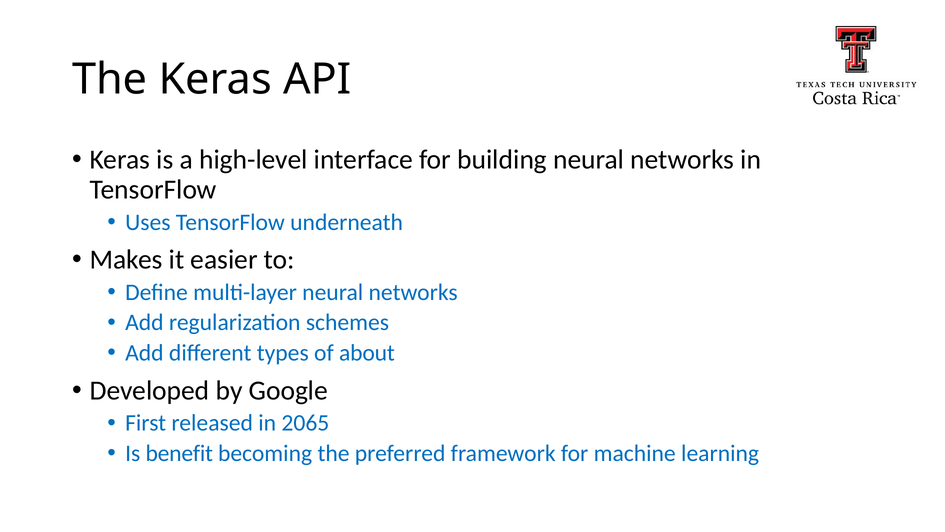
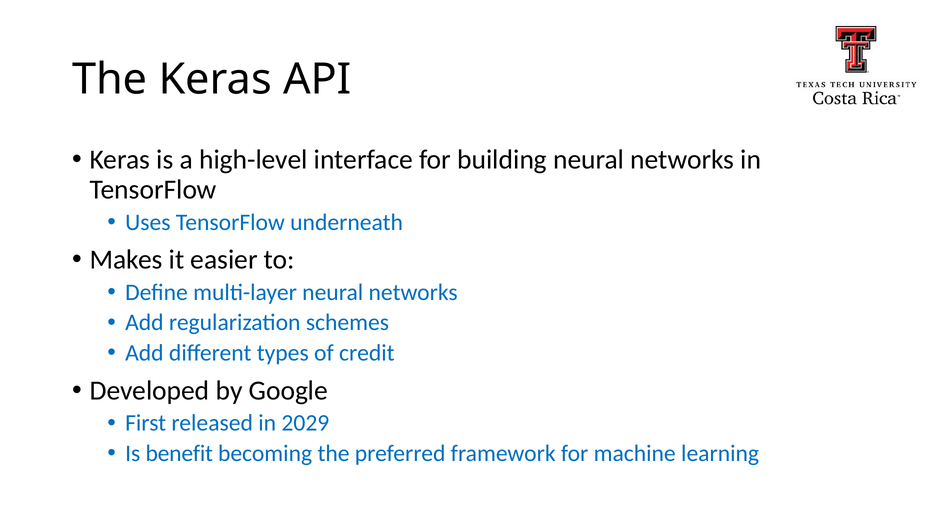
about: about -> credit (367, 353)
2065: 2065 -> 2029 (305, 423)
